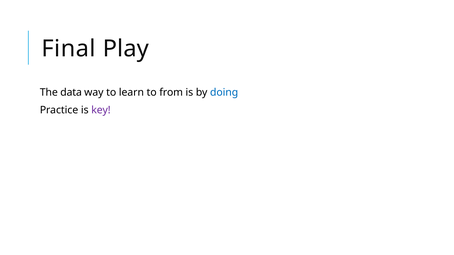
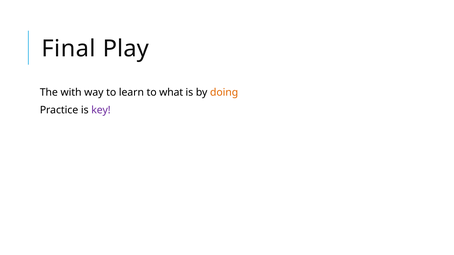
data: data -> with (71, 92)
from: from -> what (171, 92)
doing colour: blue -> orange (224, 92)
